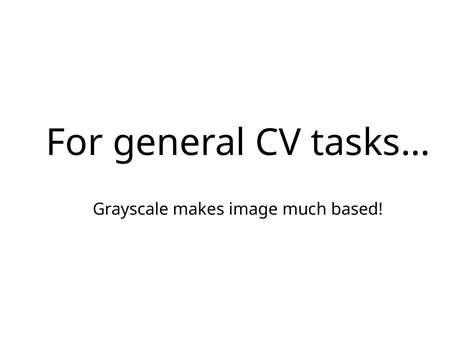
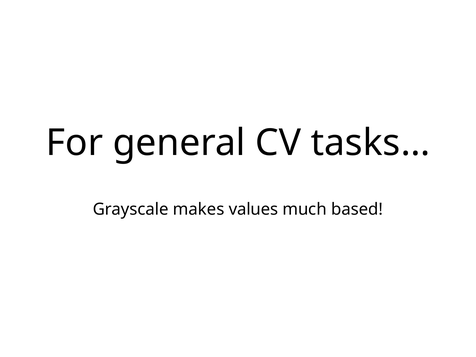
image: image -> values (253, 209)
